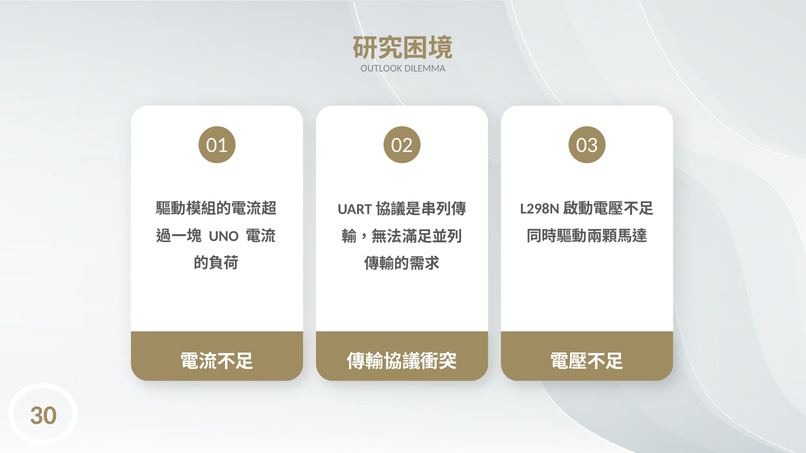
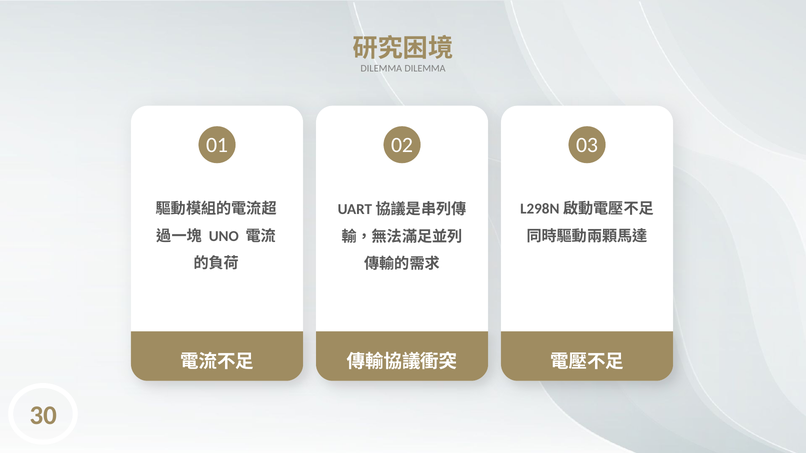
OUTLOOK: OUTLOOK -> DILEMMA (381, 69)
